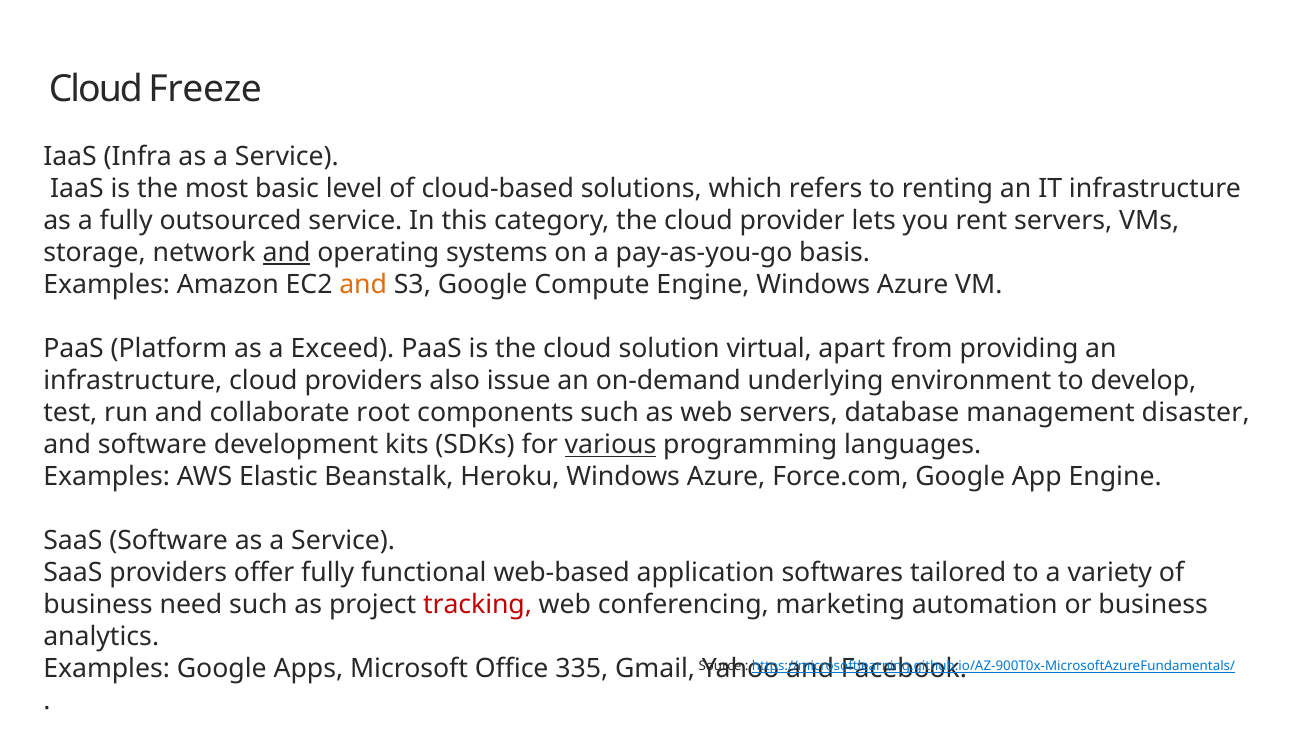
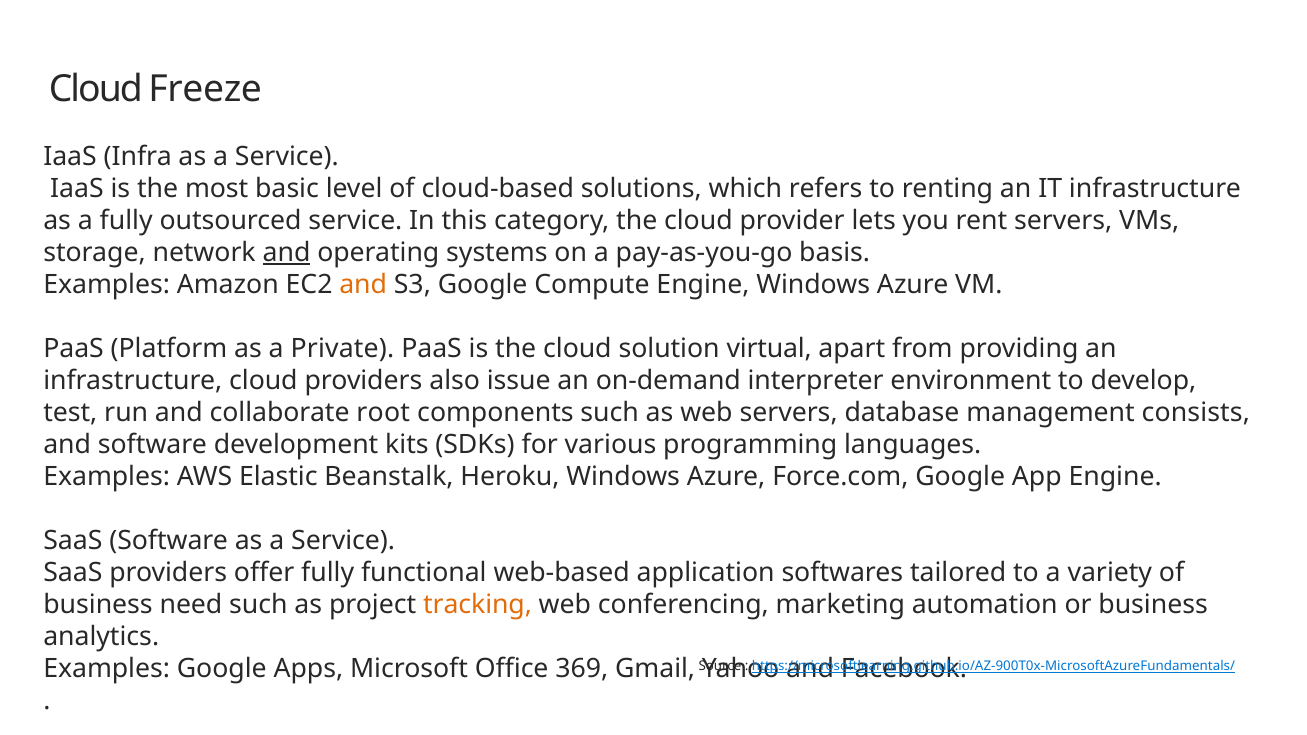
Exceed: Exceed -> Private (342, 349)
underlying: underlying -> interpreter (816, 381)
disaster: disaster -> consists (1196, 413)
various underline: present -> none (611, 445)
tracking colour: red -> orange (477, 605)
335: 335 -> 369 (582, 669)
